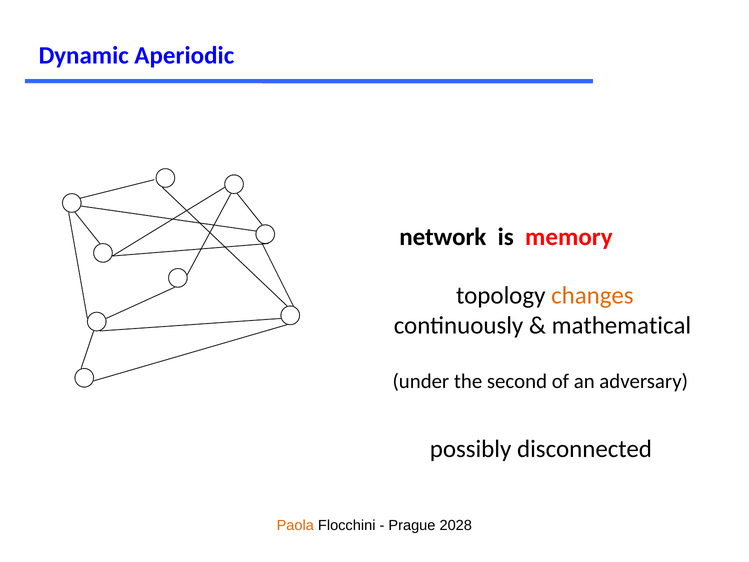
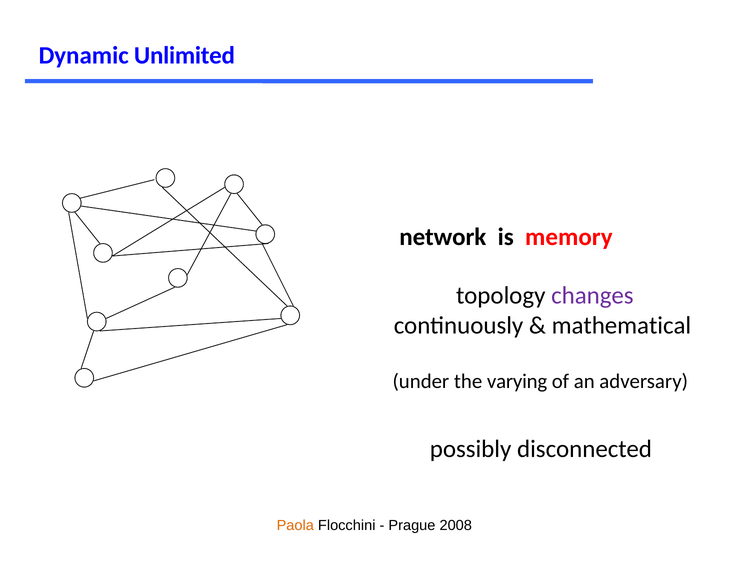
Aperiodic: Aperiodic -> Unlimited (184, 55)
changes colour: orange -> purple (592, 295)
second: second -> varying (517, 381)
2028: 2028 -> 2008 (456, 525)
